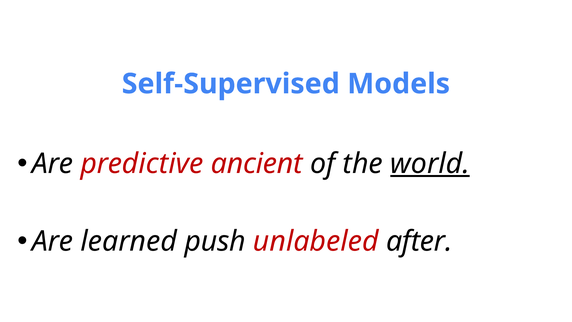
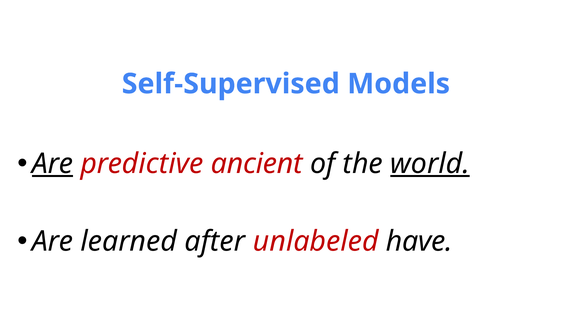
Are underline: none -> present (53, 164)
push: push -> after (215, 241)
after: after -> have (419, 241)
